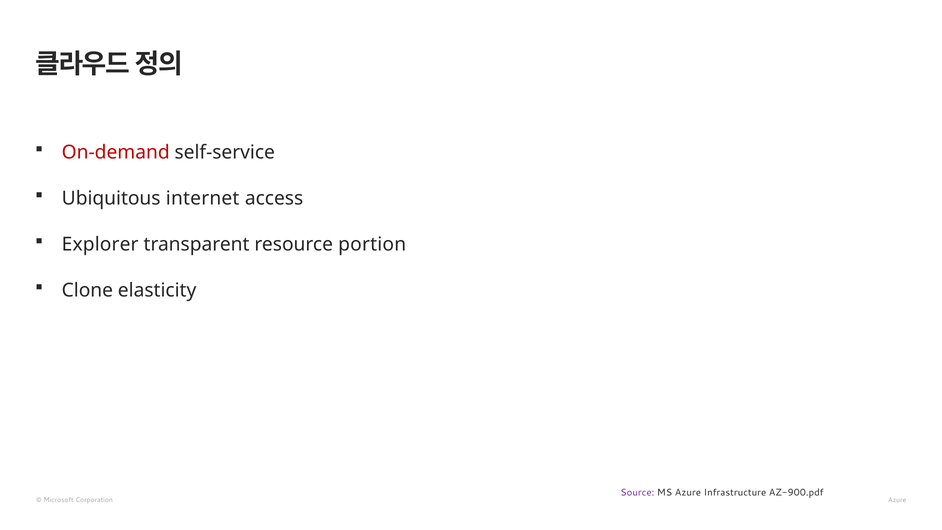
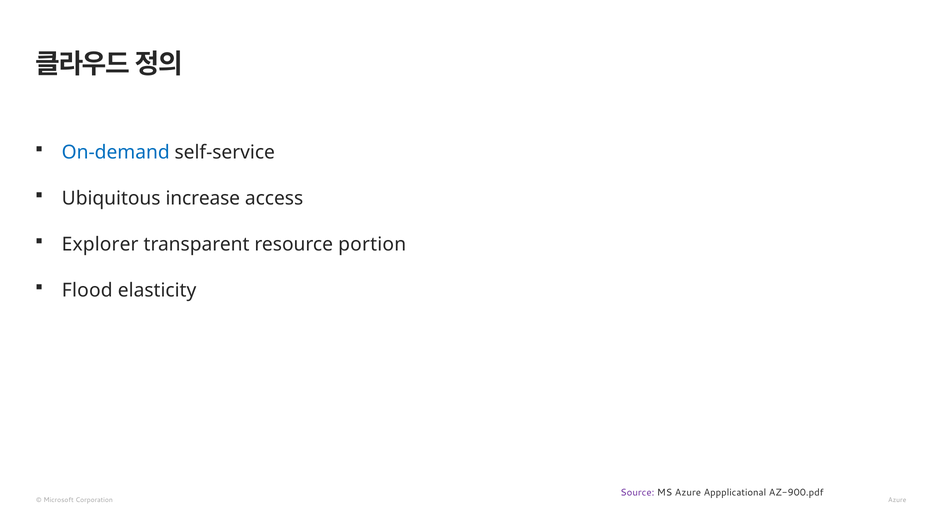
On-demand colour: red -> blue (116, 152)
internet: internet -> increase (203, 198)
Clone: Clone -> Flood (87, 291)
Infrastructure: Infrastructure -> Appplicational (735, 493)
